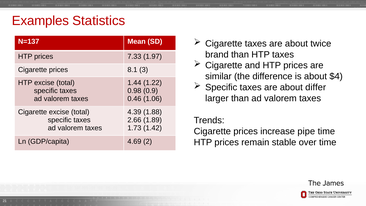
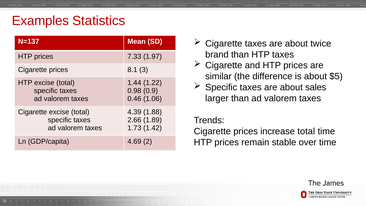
$4: $4 -> $5 (336, 76)
differ: differ -> sales (316, 87)
increase pipe: pipe -> total (306, 131)
